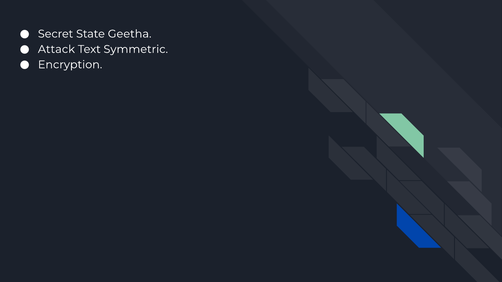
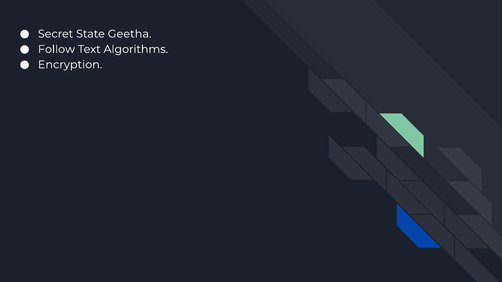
Attack: Attack -> Follow (56, 49)
Symmetric: Symmetric -> Algorithms (136, 49)
